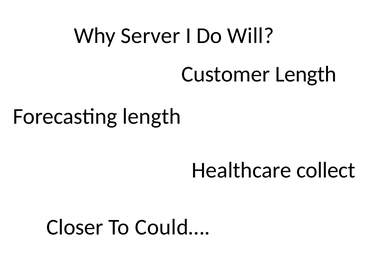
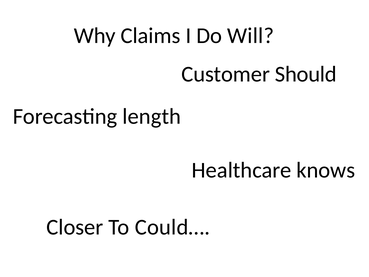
Server: Server -> Claims (151, 36)
Customer Length: Length -> Should (306, 74)
collect: collect -> knows (326, 170)
